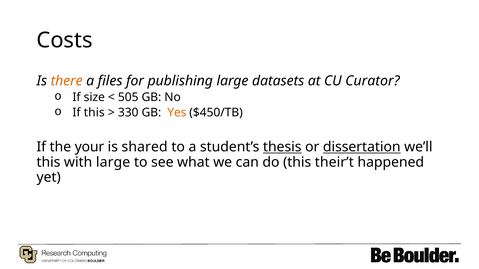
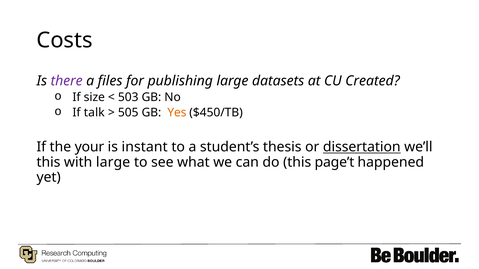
there colour: orange -> purple (67, 81)
Curator: Curator -> Created (373, 81)
505: 505 -> 503 (128, 97)
If this: this -> talk (94, 113)
330: 330 -> 505 (128, 113)
shared: shared -> instant (145, 147)
thesis underline: present -> none (282, 147)
their’t: their’t -> page’t (334, 162)
